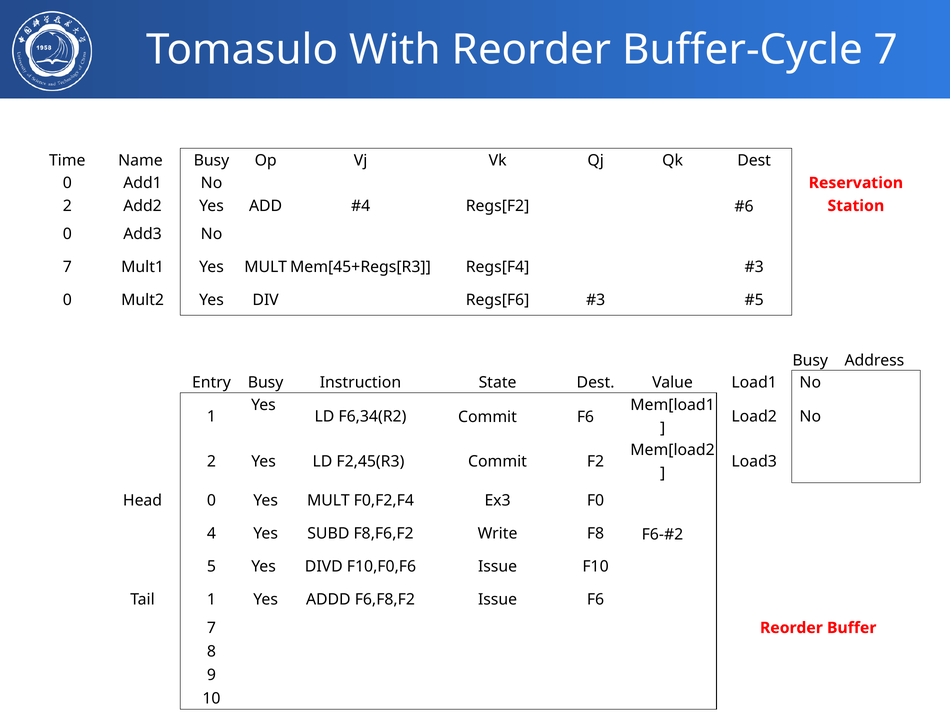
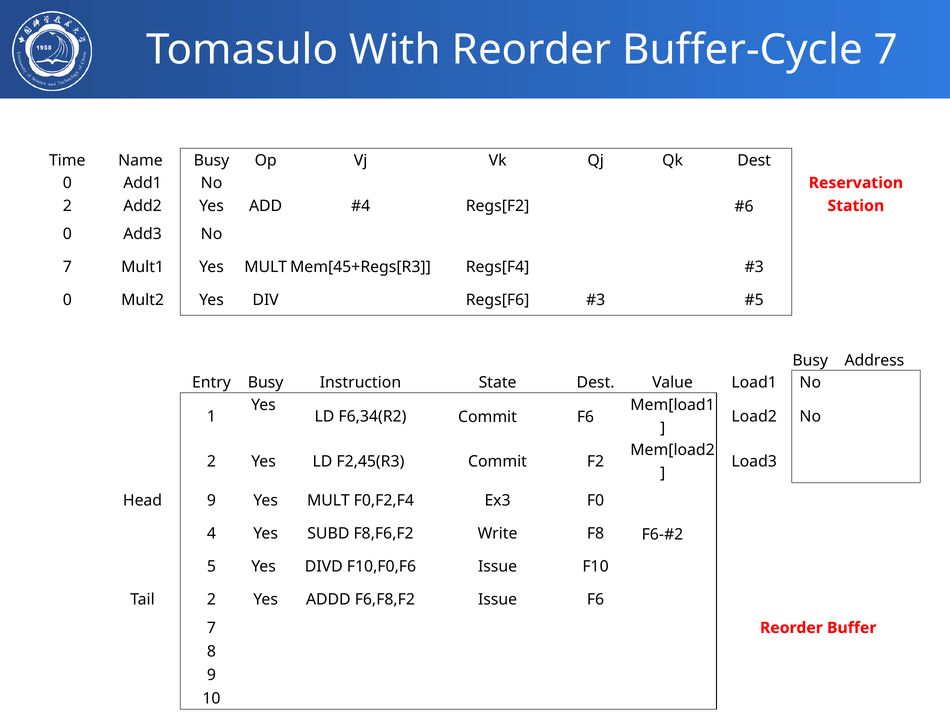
Head 0: 0 -> 9 (212, 501)
Tail 1: 1 -> 2 (212, 600)
